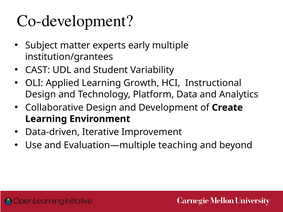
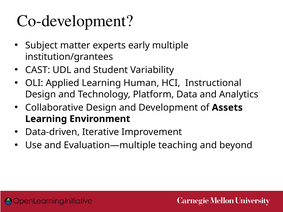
Growth: Growth -> Human (141, 83)
Create: Create -> Assets (227, 108)
